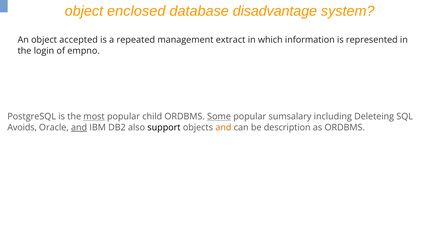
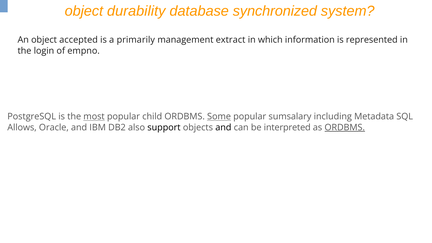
enclosed: enclosed -> durability (136, 11)
disadvantage: disadvantage -> synchronized (275, 11)
repeated: repeated -> primarily (136, 40)
Deleteing: Deleteing -> Metadata (374, 117)
Avoids: Avoids -> Allows (22, 127)
and underline: present -> none (79, 127)
and colour: orange -> black (223, 127)
description: description -> interpreted (287, 127)
ORDBMS underline: none -> present (345, 127)
